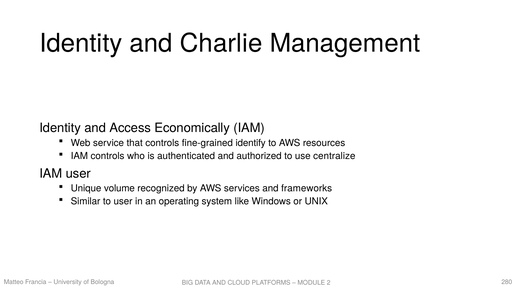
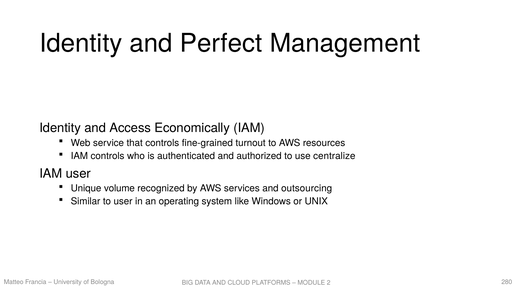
Charlie: Charlie -> Perfect (221, 43)
identify: identify -> turnout (251, 143)
frameworks: frameworks -> outsourcing (307, 189)
